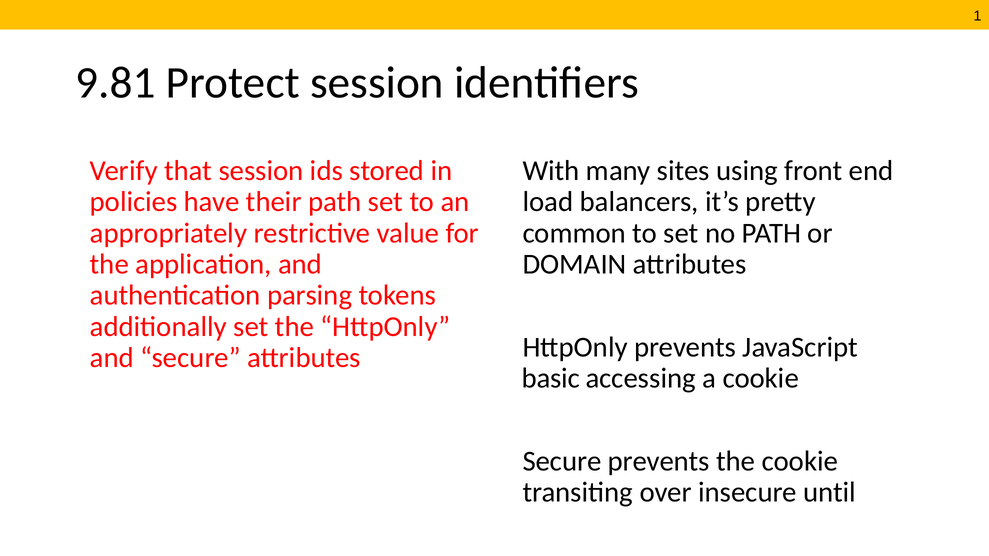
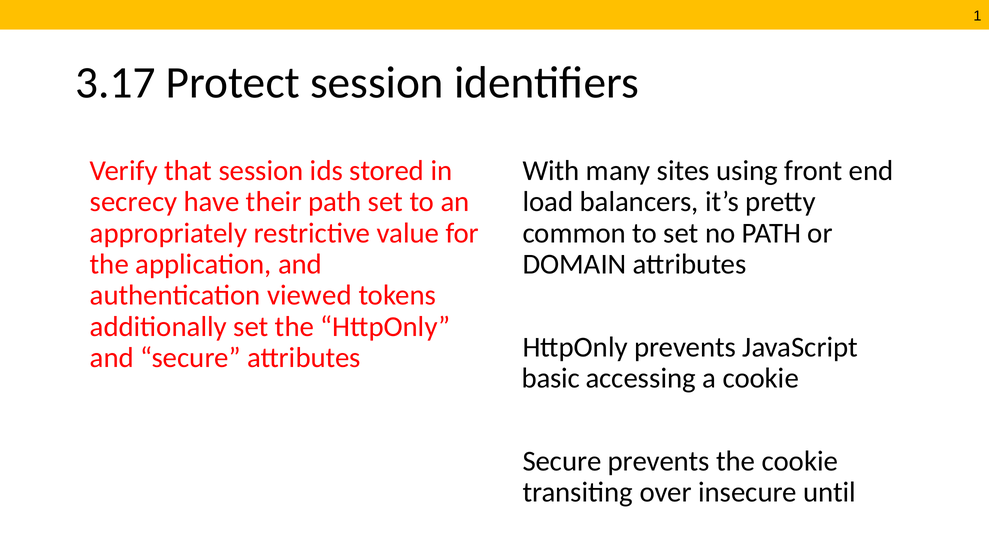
9.81: 9.81 -> 3.17 (115, 83)
policies: policies -> secrecy (134, 202)
parsing: parsing -> viewed (309, 296)
